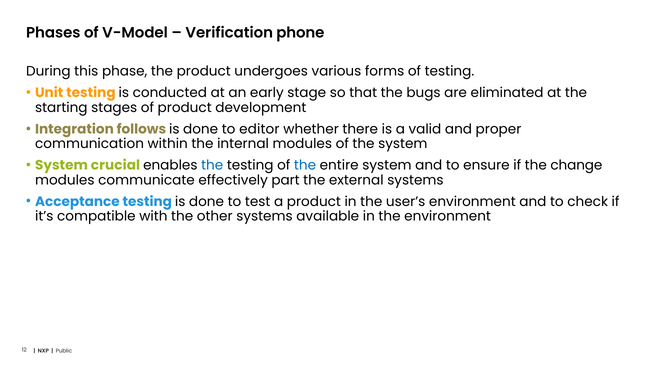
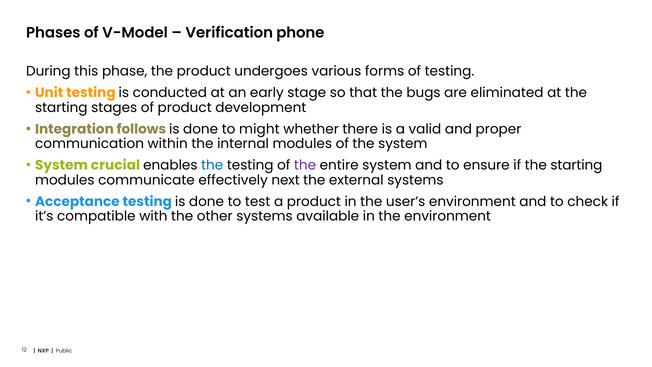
editor: editor -> might (259, 129)
the colour: blue -> purple (305, 165)
if the change: change -> starting (576, 165)
part: part -> next (286, 180)
